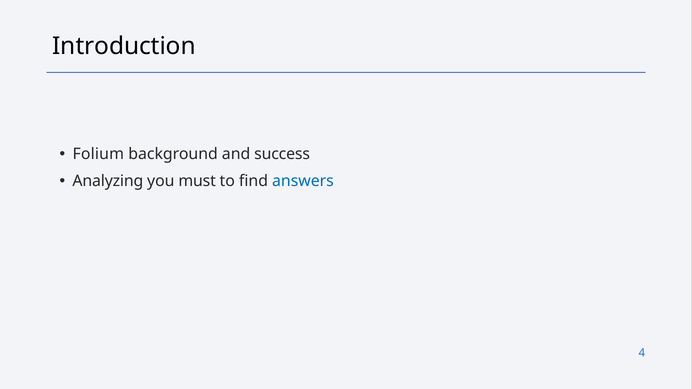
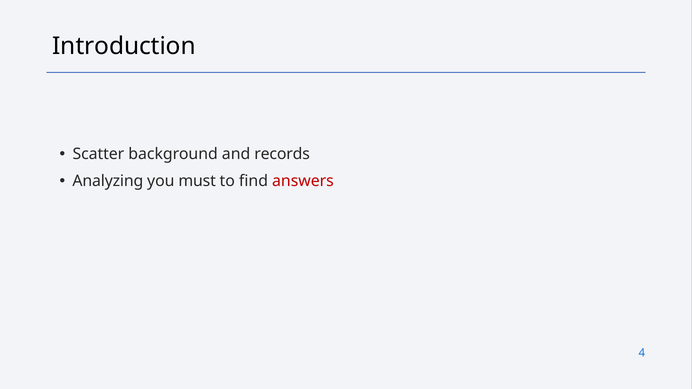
Folium: Folium -> Scatter (98, 154)
success: success -> records (282, 154)
answers colour: blue -> red (303, 181)
